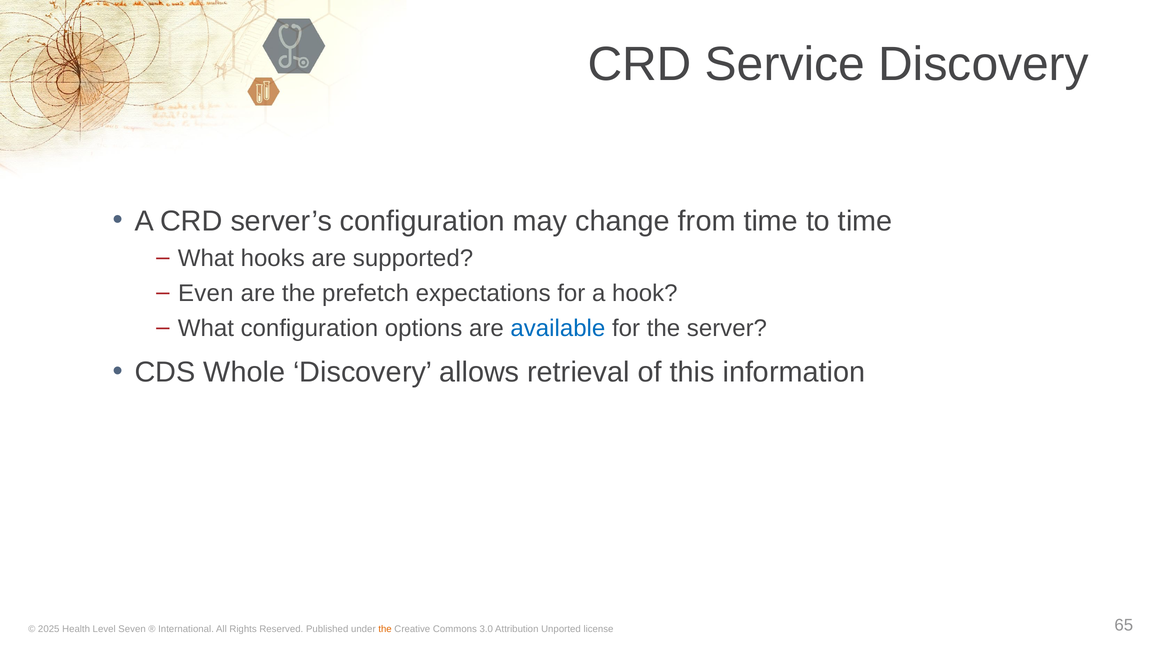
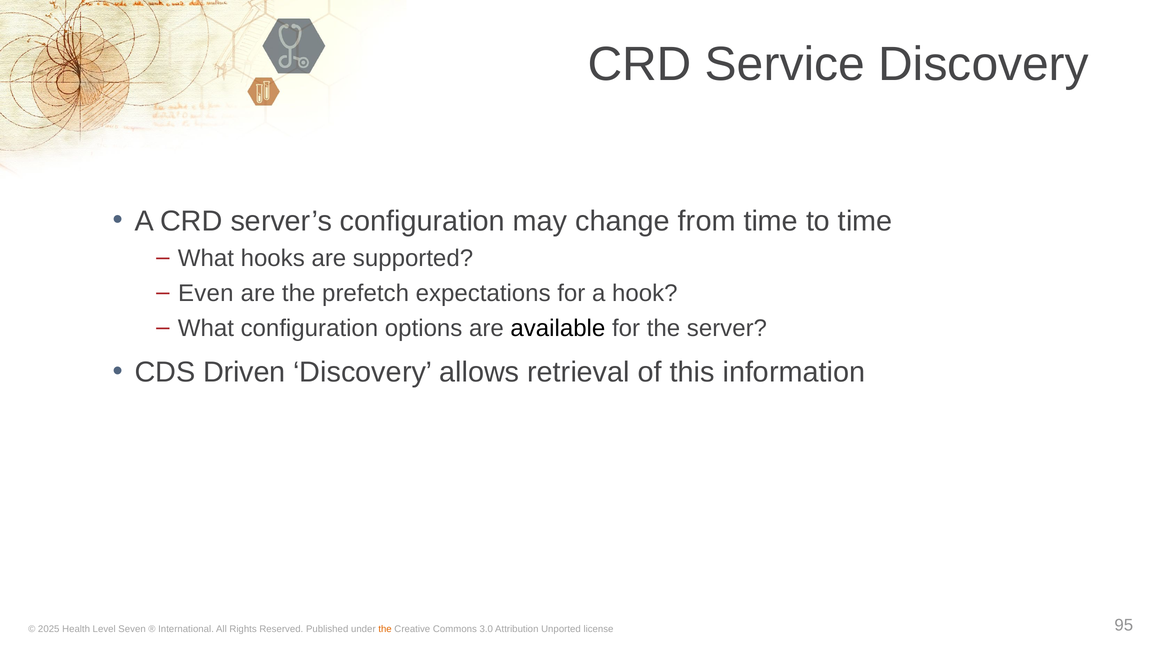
available colour: blue -> black (558, 328)
Whole: Whole -> Driven (244, 372)
65: 65 -> 95 (1124, 625)
